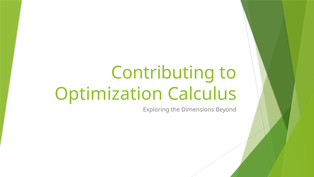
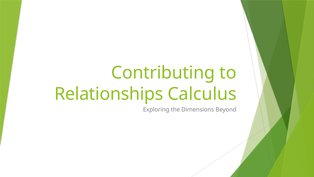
Optimization: Optimization -> Relationships (109, 94)
